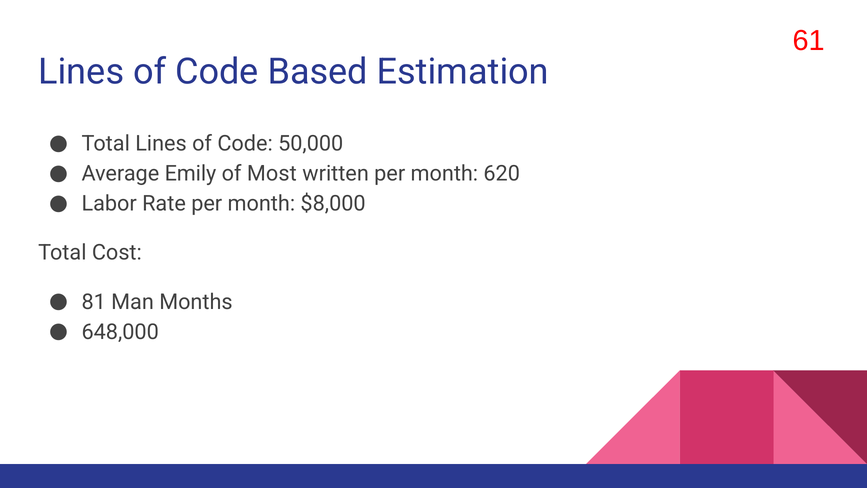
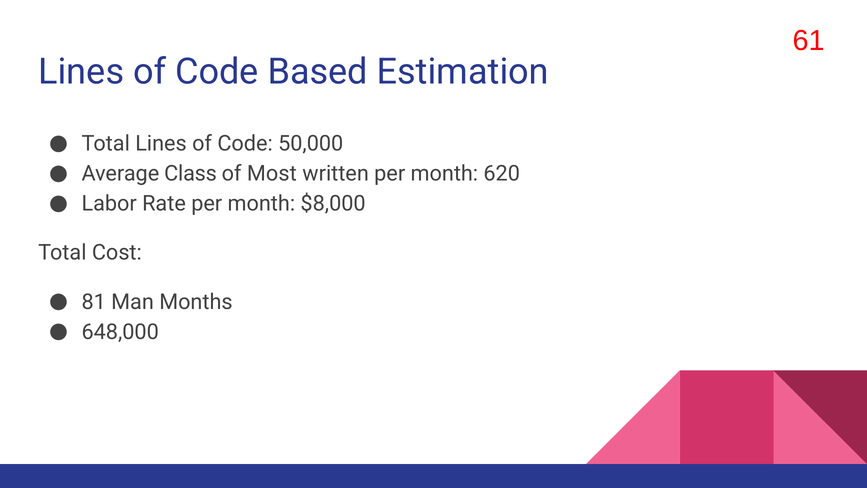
Emily: Emily -> Class (191, 174)
